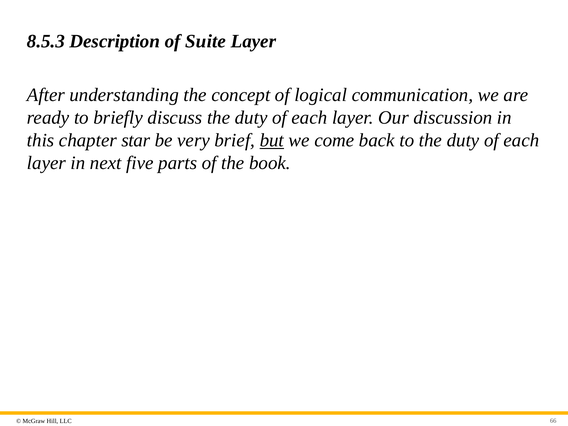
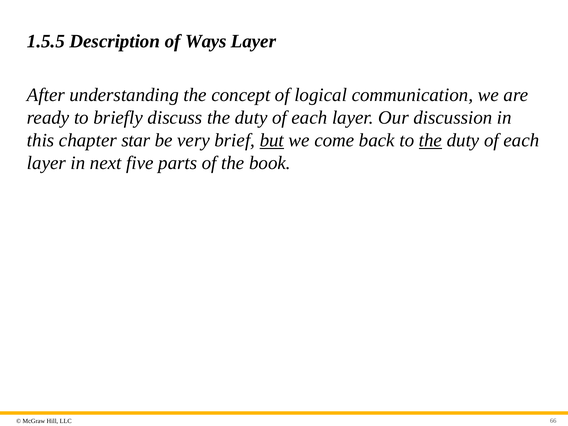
8.5.3: 8.5.3 -> 1.5.5 (46, 41)
Suite: Suite -> Ways (206, 41)
the underline: none -> present (430, 140)
